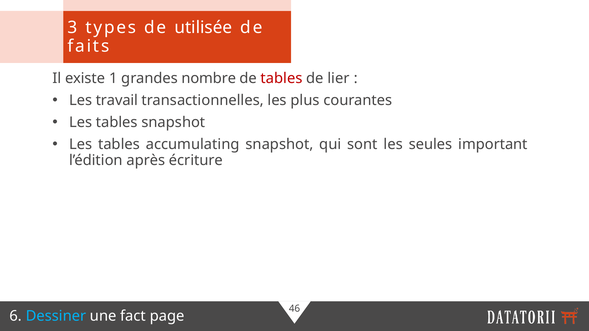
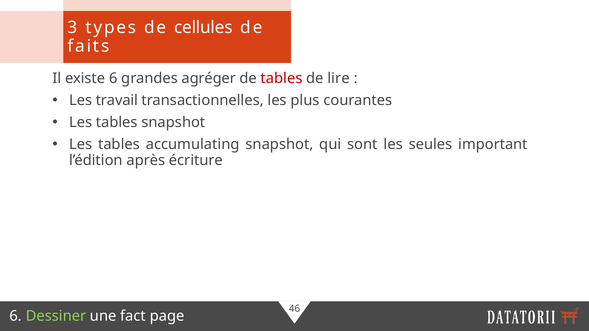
utilisée: utilisée -> cellules (203, 28)
existe 1: 1 -> 6 (113, 78)
nombre: nombre -> agréger (209, 78)
lier: lier -> lire (339, 78)
Dessiner colour: light blue -> light green (56, 316)
